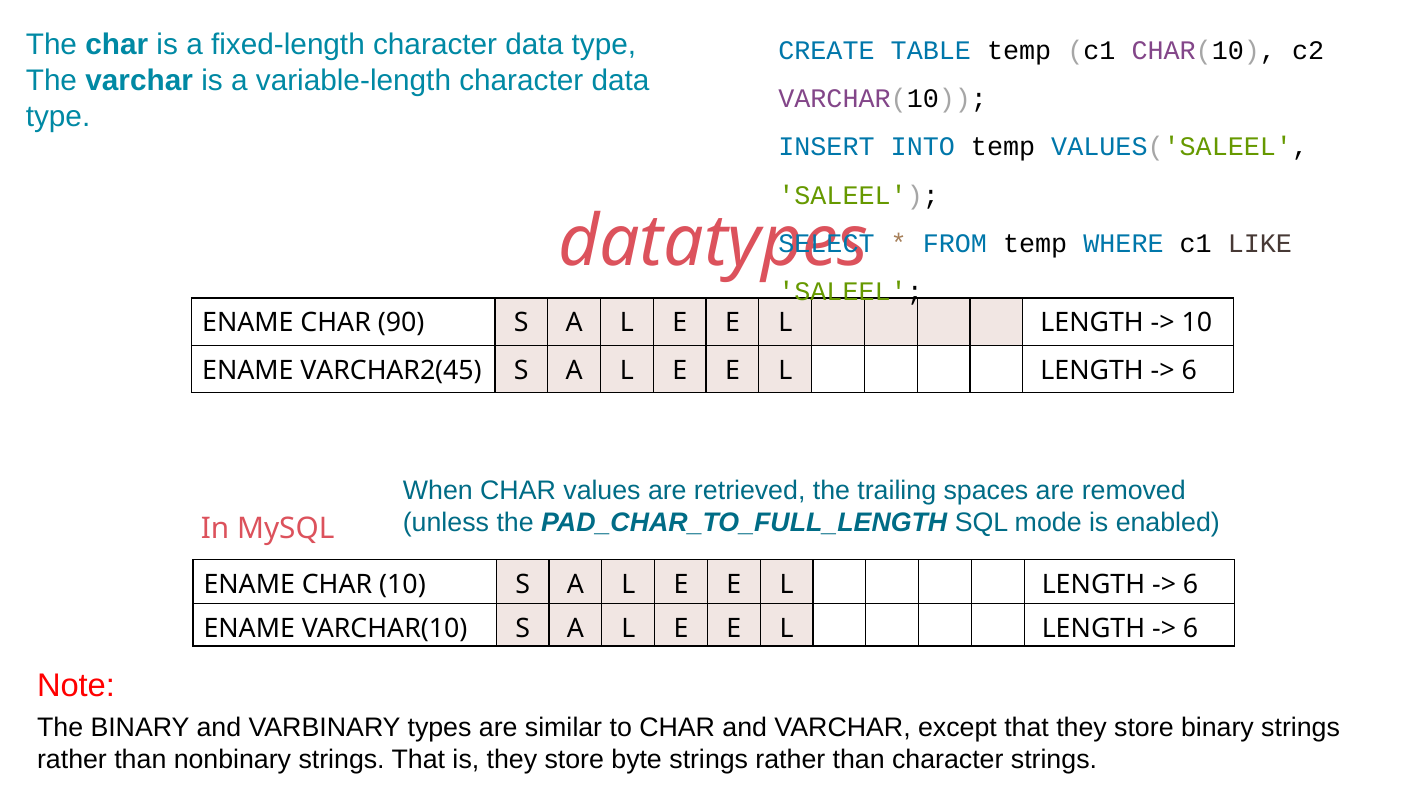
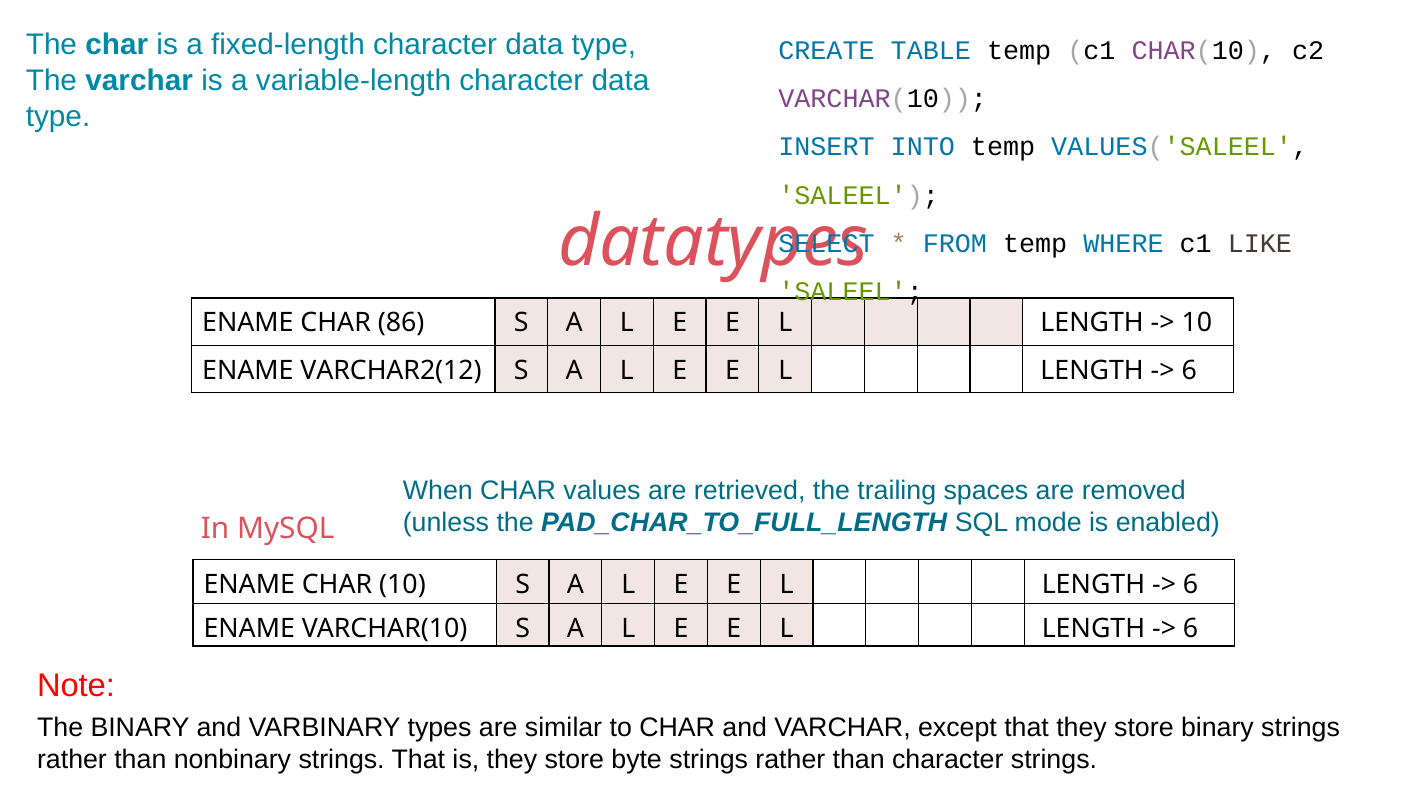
90: 90 -> 86 (401, 323)
VARCHAR2(45: VARCHAR2(45 -> VARCHAR2(12 (391, 370)
